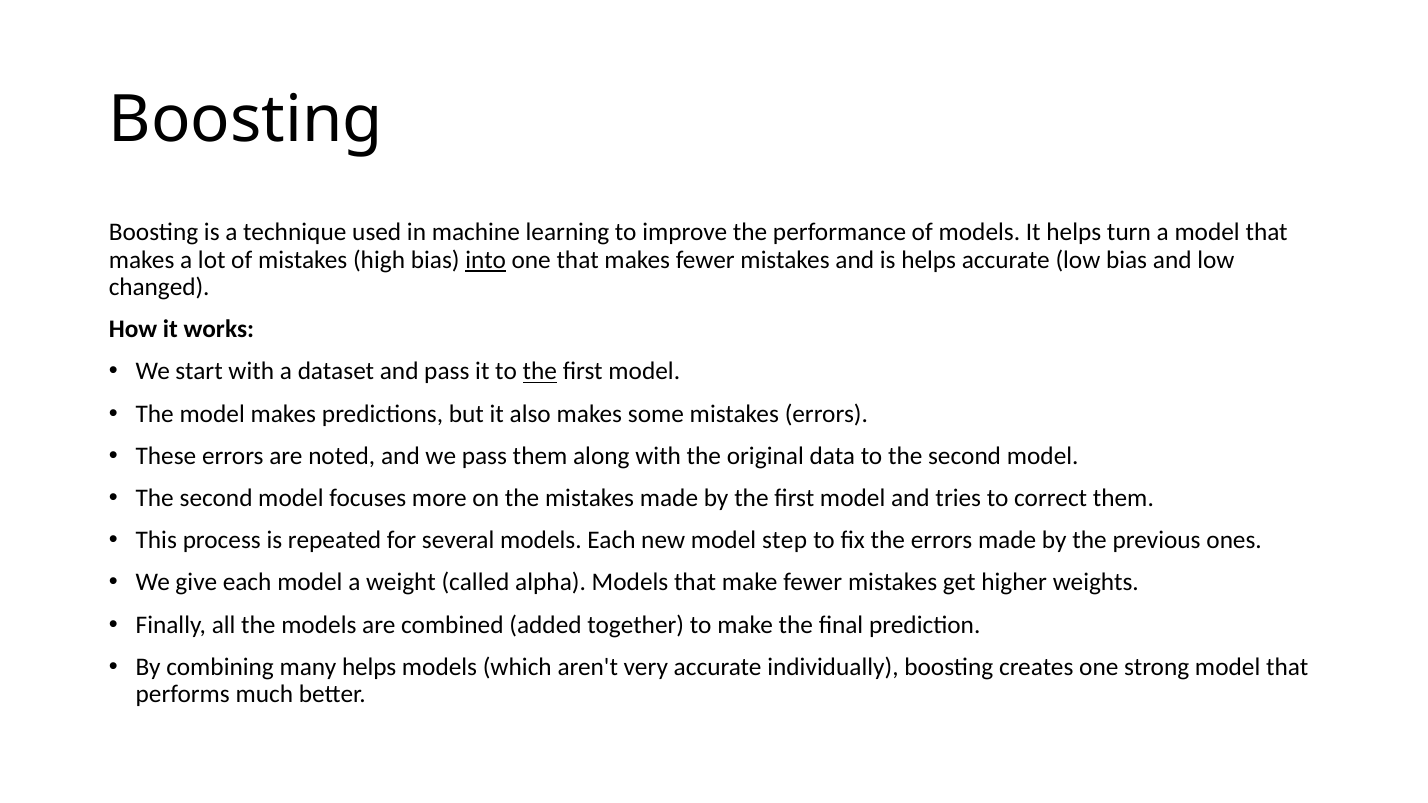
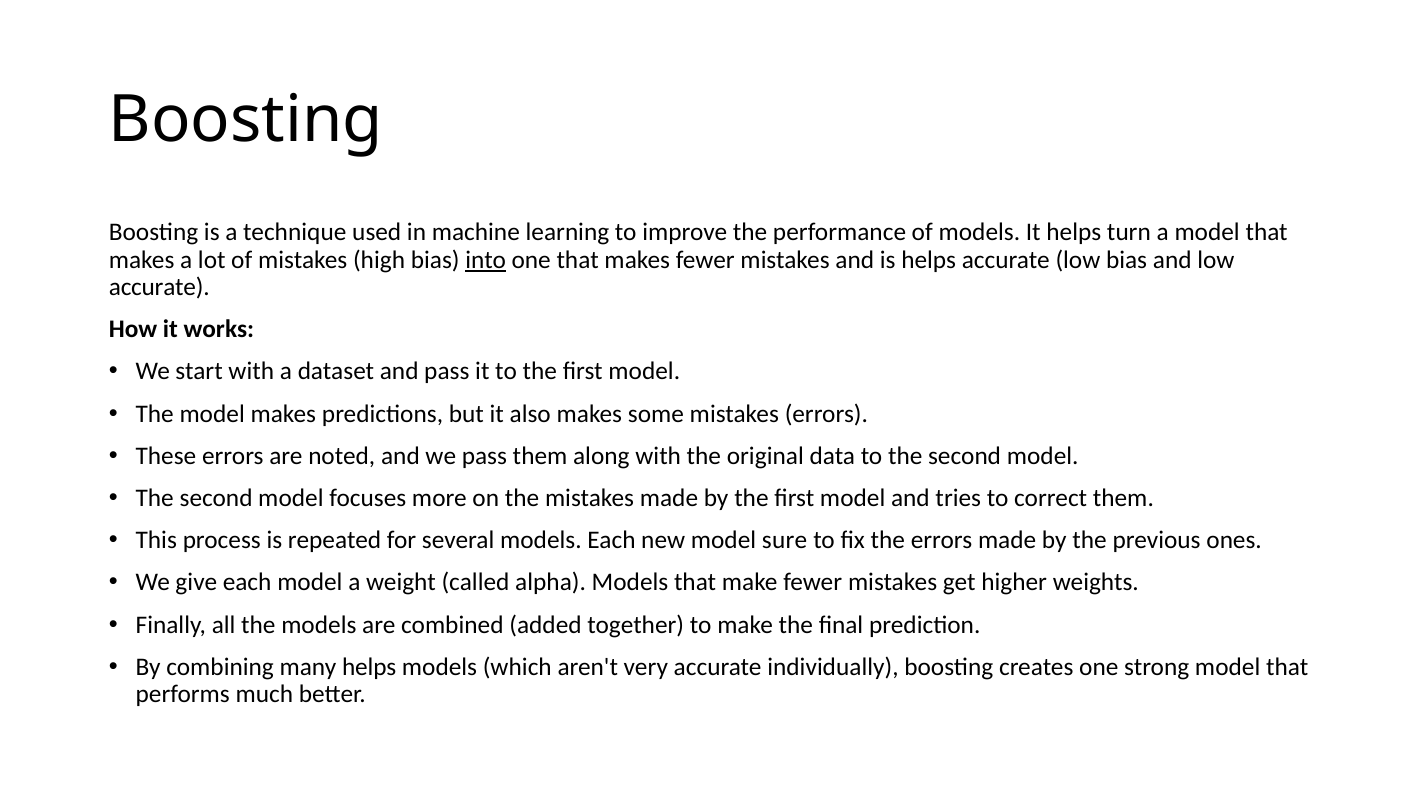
changed: changed -> accurate (159, 287)
the underline: present -> none (540, 372)
step: step -> sure (785, 541)
